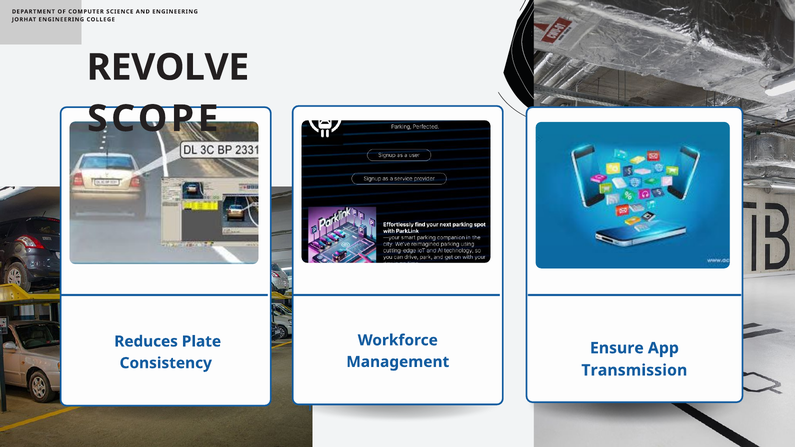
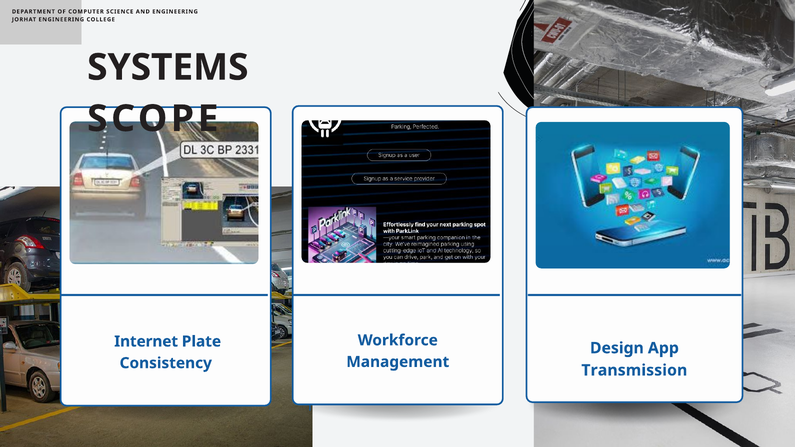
REVOLVE: REVOLVE -> SYSTEMS (168, 67)
Reduces: Reduces -> Internet (146, 342)
Ensure: Ensure -> Design (617, 348)
